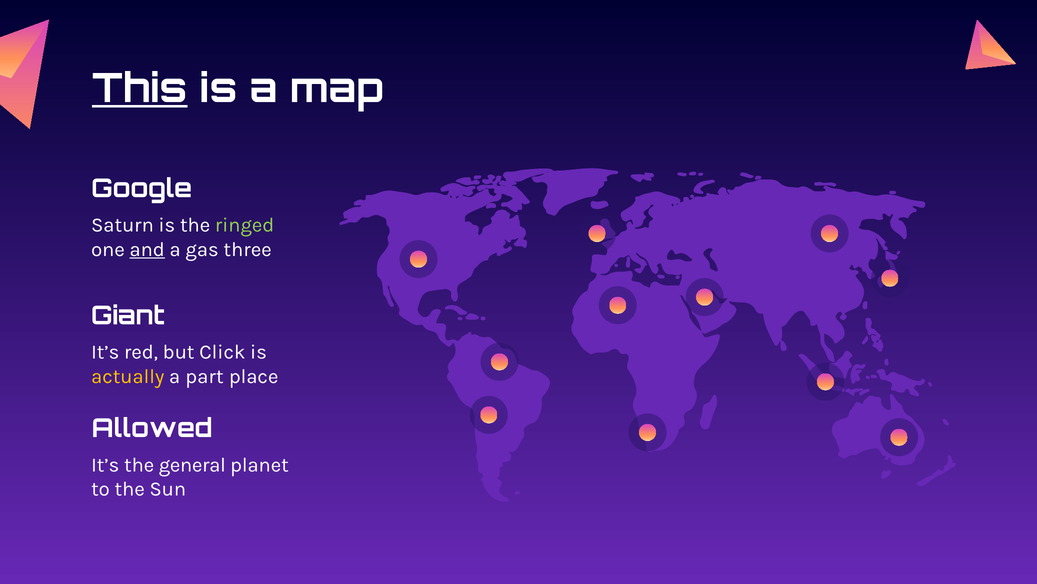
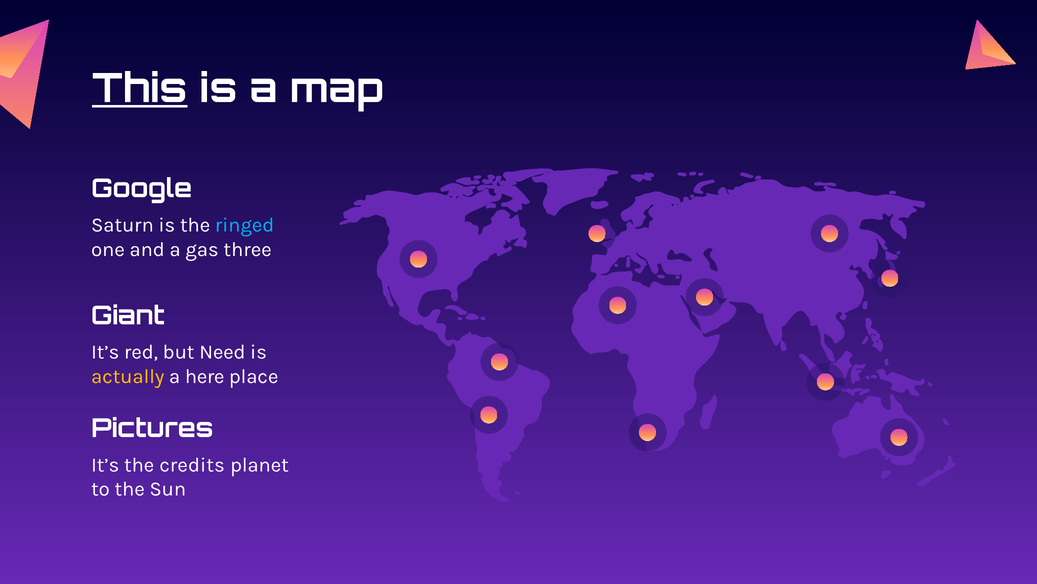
ringed colour: light green -> light blue (245, 225)
and underline: present -> none (147, 249)
Click: Click -> Need (222, 352)
part: part -> here (205, 376)
Allowed: Allowed -> Pictures (152, 428)
general: general -> credits (192, 464)
